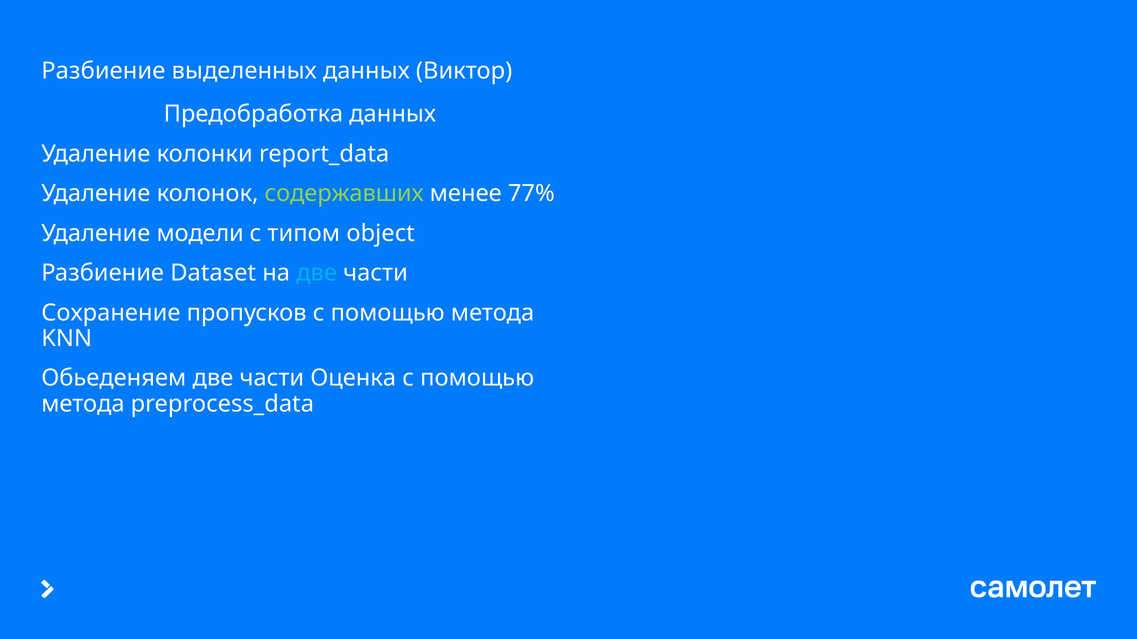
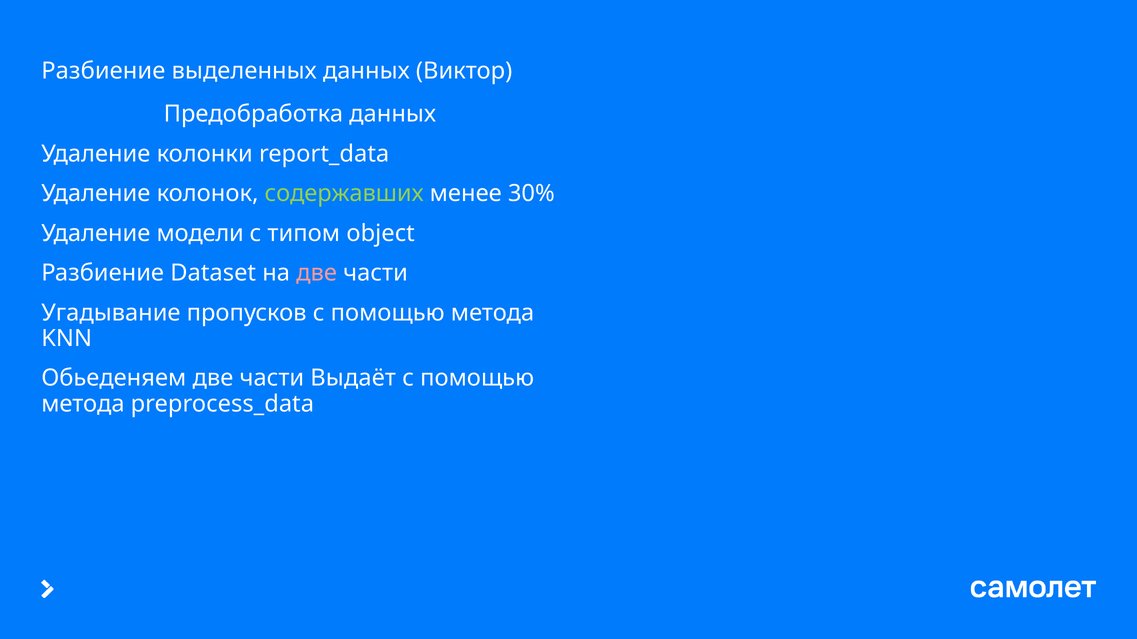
77%: 77% -> 30% (531, 194)
две colour: light blue -> pink (317, 273)
Сохранение: Сохранение -> Угадывание (111, 313)
Оценка: Оценка -> Выдаёт (353, 378)
